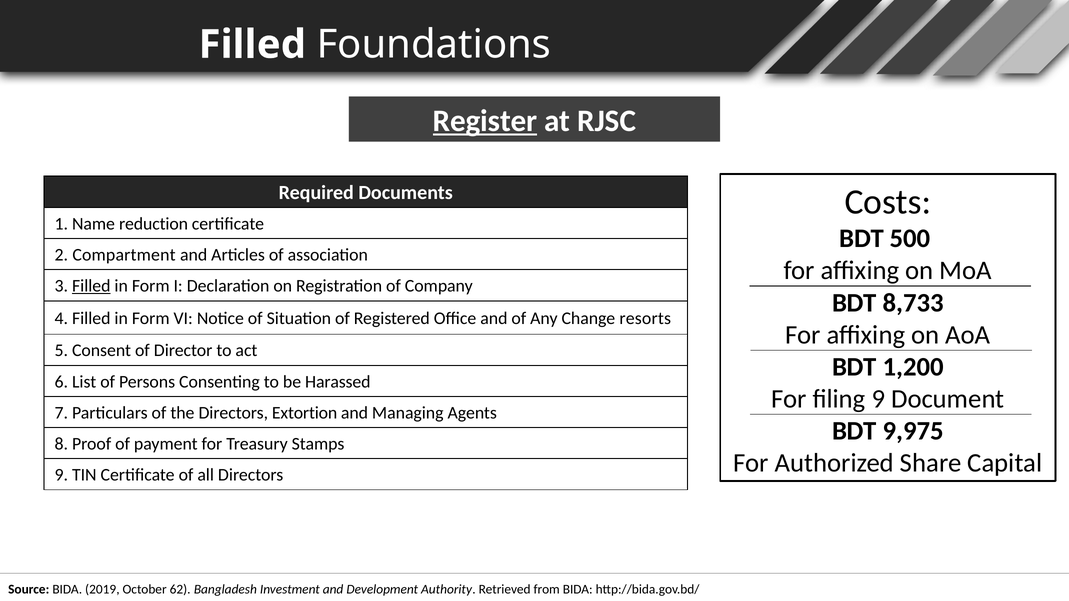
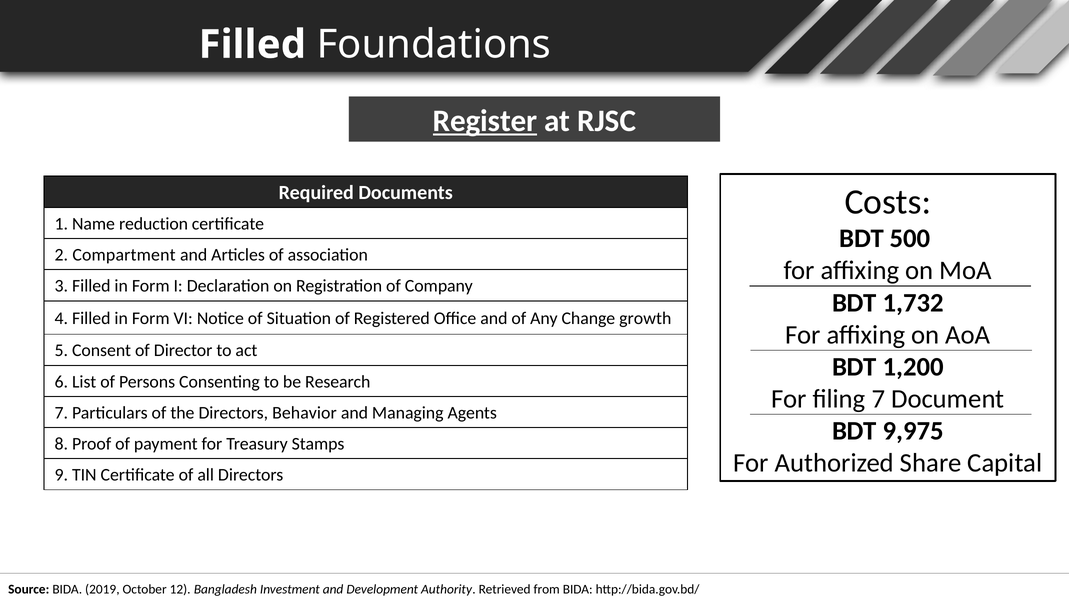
Filled underline: present -> none (91, 286)
8,733: 8,733 -> 1,732 (913, 303)
resorts: resorts -> growth (645, 318)
Harassed: Harassed -> Research (338, 382)
filing 9: 9 -> 7 (878, 399)
Extortion: Extortion -> Behavior (304, 413)
62: 62 -> 12 (180, 590)
